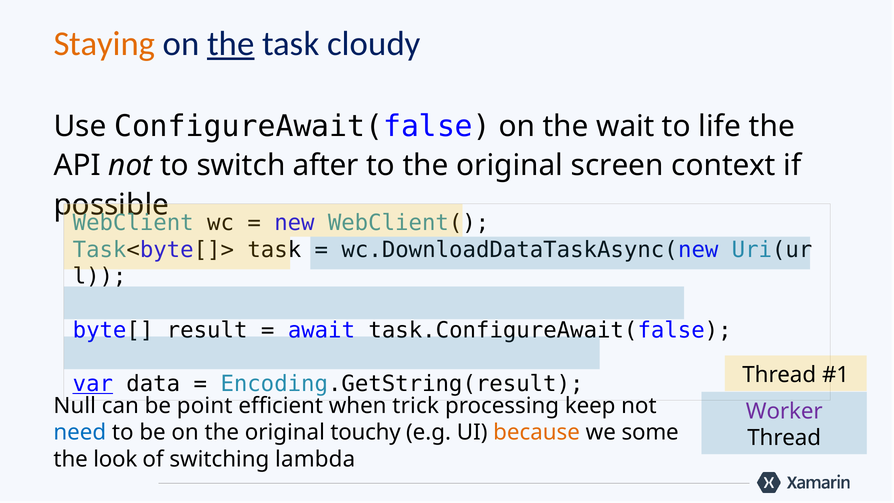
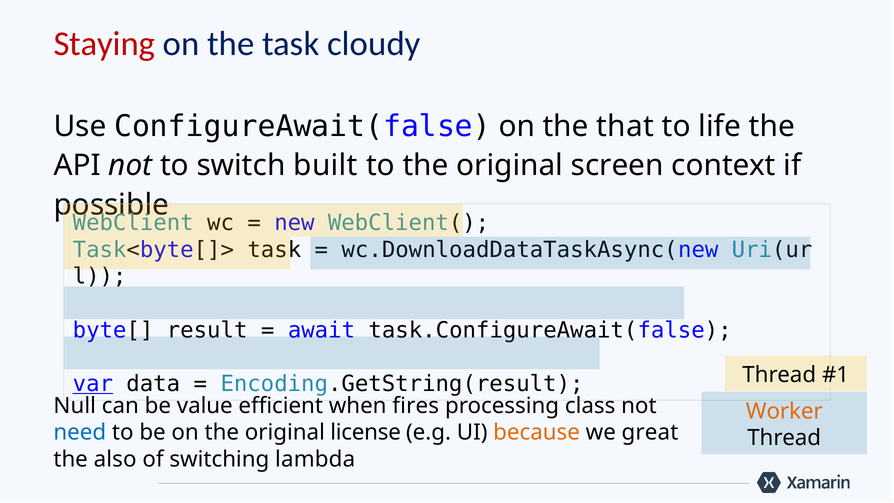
Staying colour: orange -> red (104, 44)
the underline: present -> none (231, 44)
wait: wait -> that (625, 126)
after: after -> built (326, 166)
point: point -> value (205, 406)
trick: trick -> fires (416, 406)
keep: keep -> class (590, 406)
Worker colour: purple -> orange (784, 411)
touchy: touchy -> license (366, 433)
some: some -> great (650, 433)
look: look -> also (115, 459)
